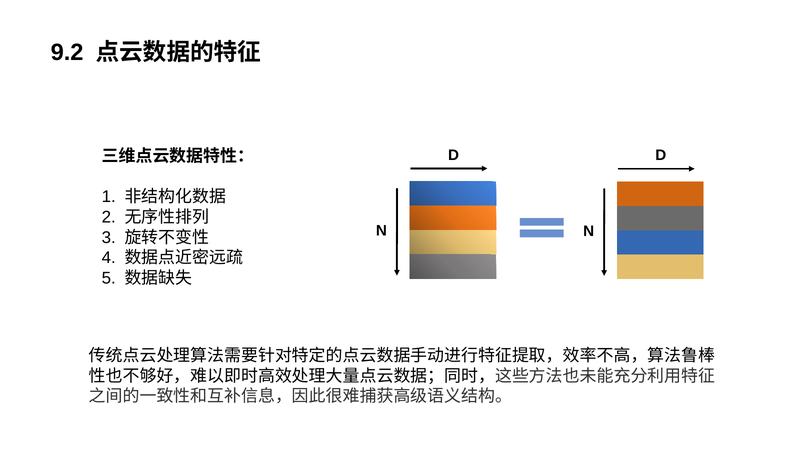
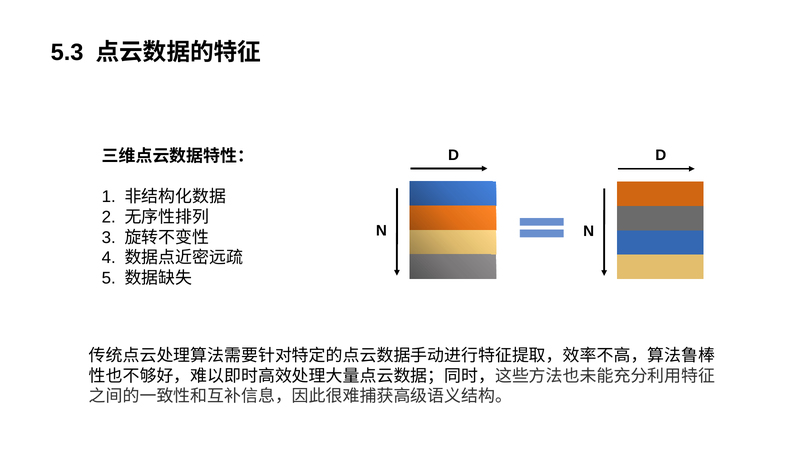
9.2: 9.2 -> 5.3 (67, 52)
